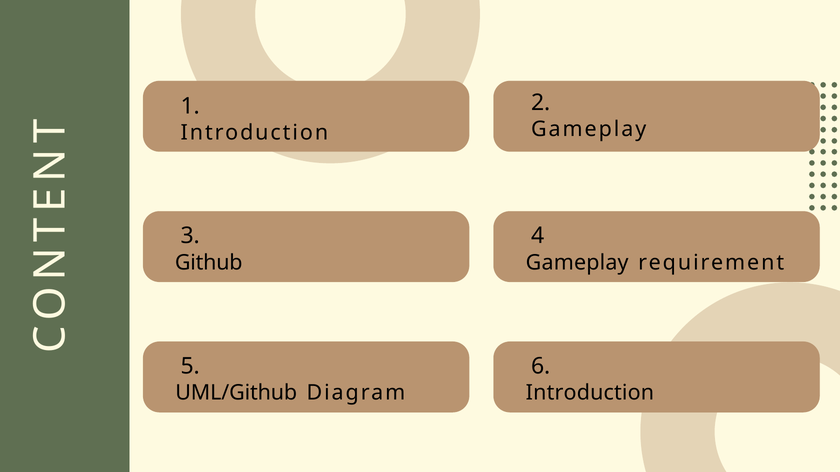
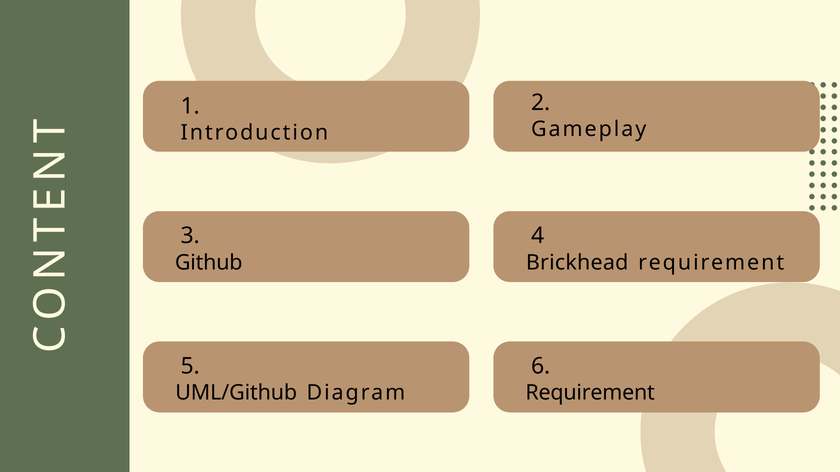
Gameplay: Gameplay -> Brickhead (577, 263)
Introduction: Introduction -> Requirement (590, 393)
